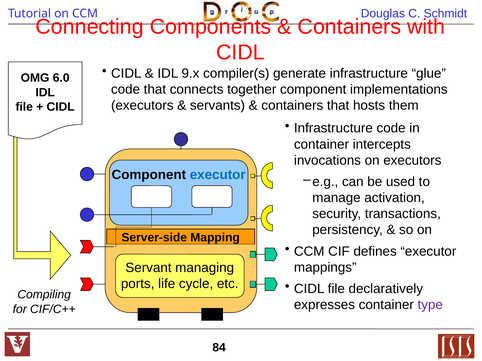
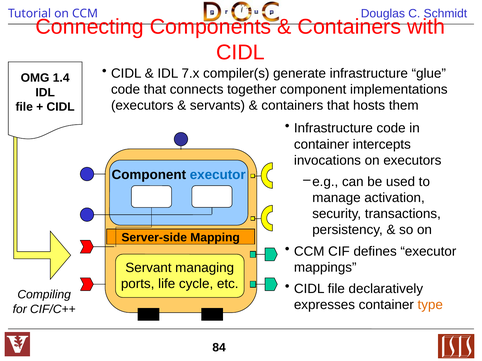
9.x: 9.x -> 7.x (190, 73)
6.0: 6.0 -> 1.4 (61, 78)
type colour: purple -> orange (430, 305)
